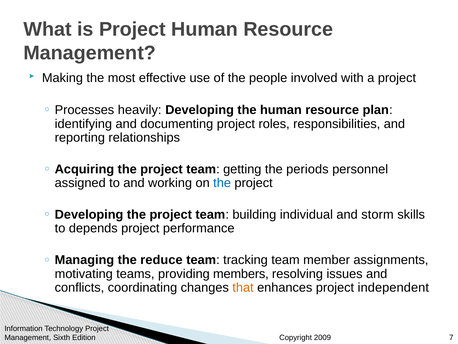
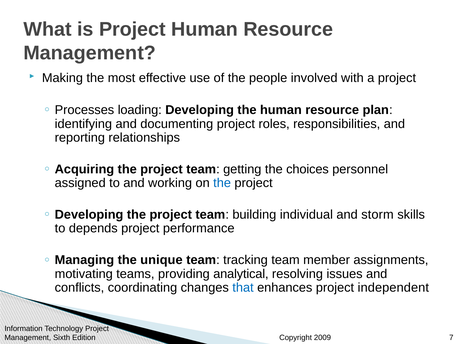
heavily: heavily -> loading (140, 110)
periods: periods -> choices (307, 169)
reduce: reduce -> unique (161, 260)
members: members -> analytical (241, 273)
that colour: orange -> blue (243, 287)
